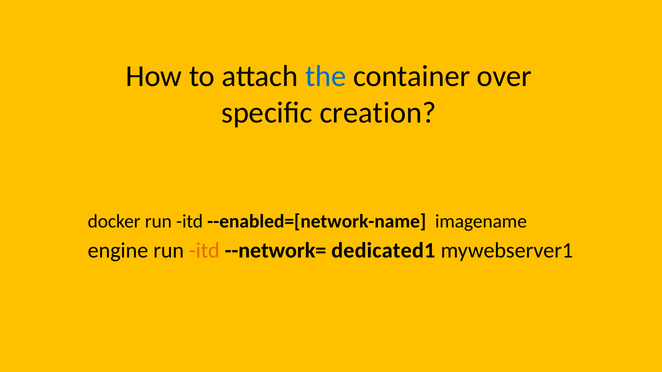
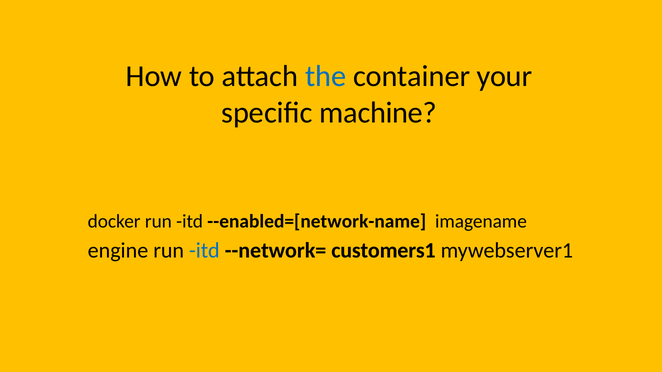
over: over -> your (504, 76)
creation: creation -> machine (378, 113)
itd colour: orange -> blue (204, 251)
dedicated1: dedicated1 -> customers1 (383, 251)
